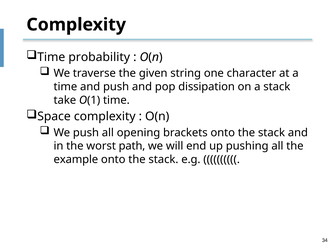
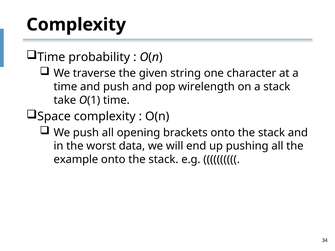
dissipation: dissipation -> wirelength (207, 87)
path: path -> data (132, 146)
